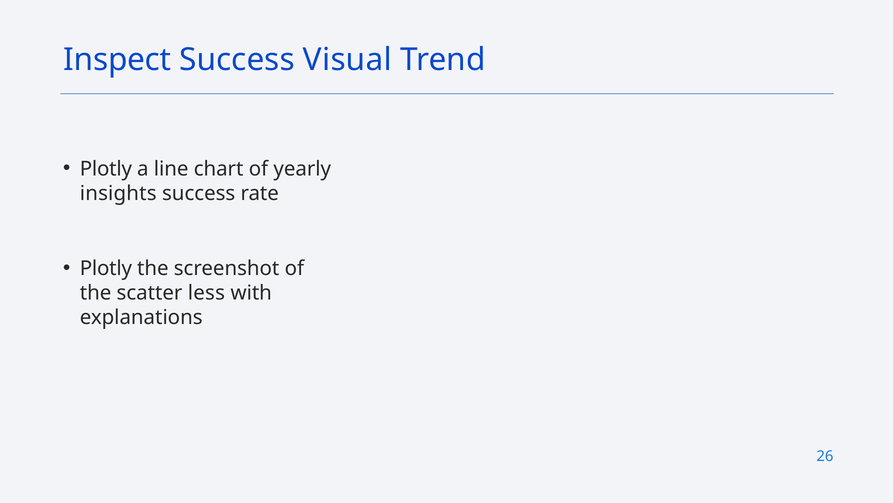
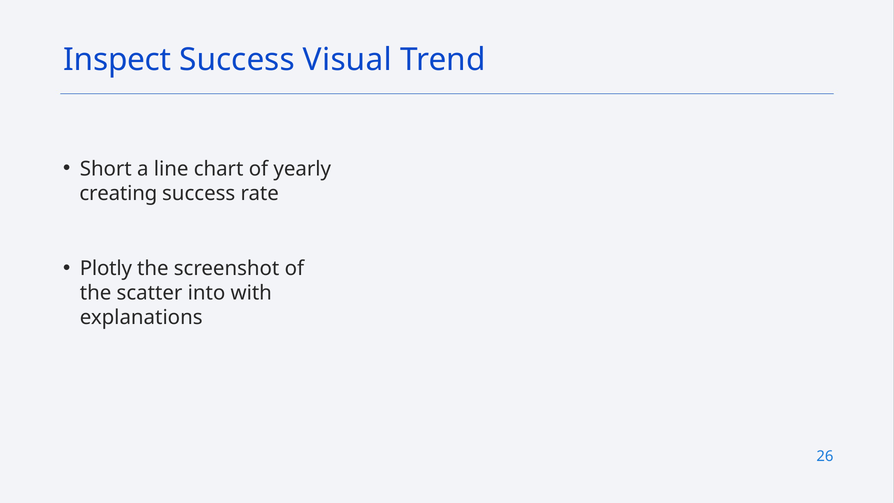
Plotly: Plotly -> Short (106, 169)
insights: insights -> creating (118, 193)
less: less -> into (207, 293)
